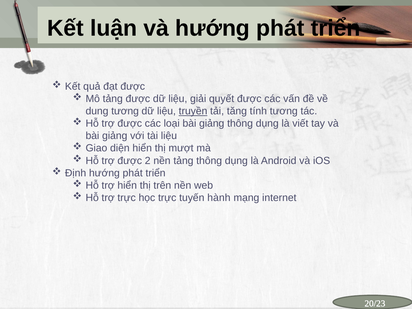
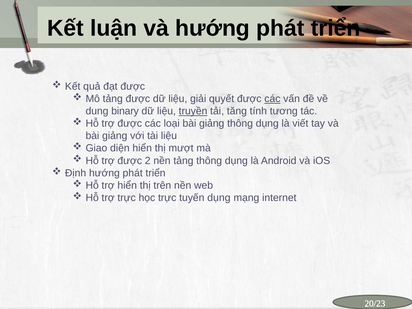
các underline: none -> present (272, 99)
dung tương: tương -> binary (125, 111)
tuyến hành: hành -> dụng (219, 198)
